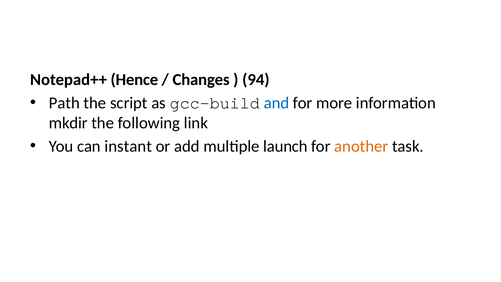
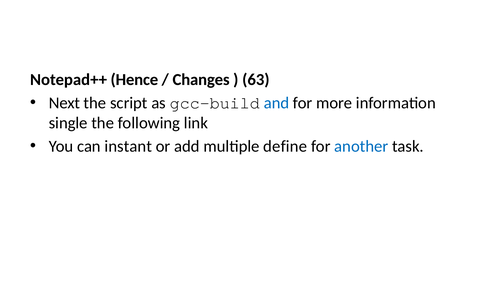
94: 94 -> 63 (256, 79)
Path: Path -> Next (64, 103)
mkdir: mkdir -> single (68, 123)
launch: launch -> define (285, 146)
another colour: orange -> blue (361, 146)
